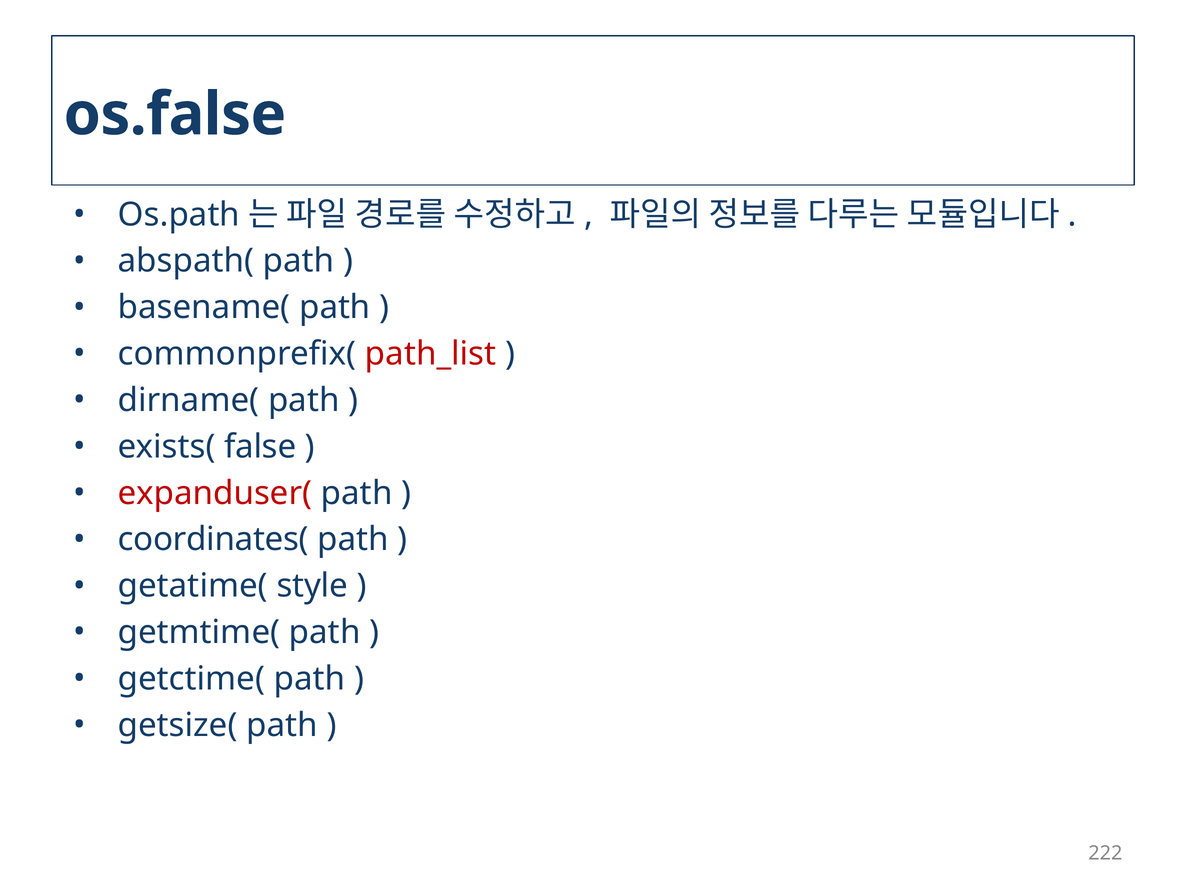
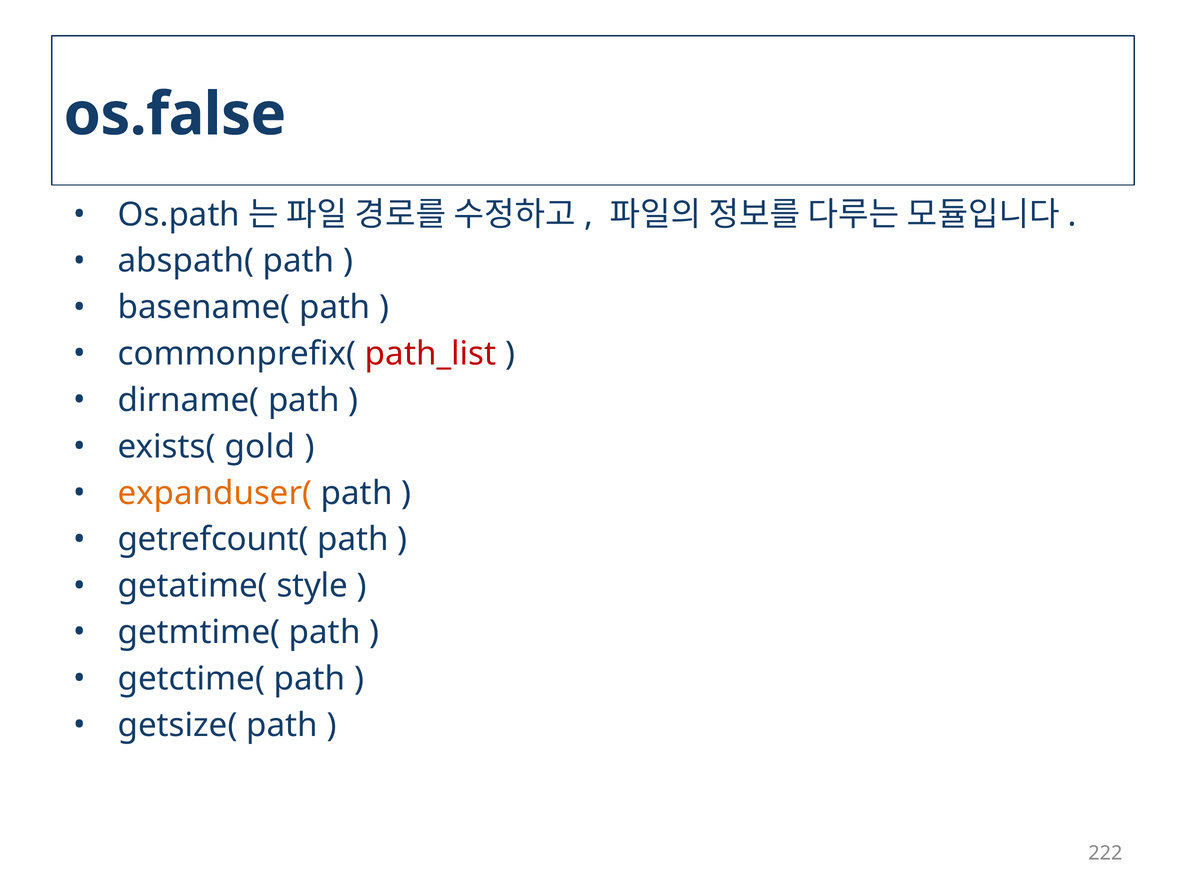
false: false -> gold (260, 447)
expanduser( colour: red -> orange (215, 493)
coordinates(: coordinates( -> getrefcount( (213, 540)
